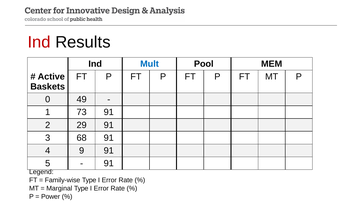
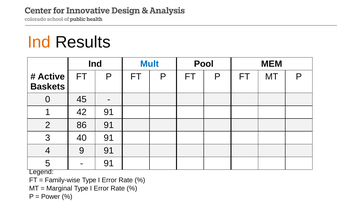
Ind colour: red -> orange (39, 42)
49: 49 -> 45 (82, 100)
73: 73 -> 42 (82, 113)
29: 29 -> 86 (82, 125)
68: 68 -> 40 (82, 138)
